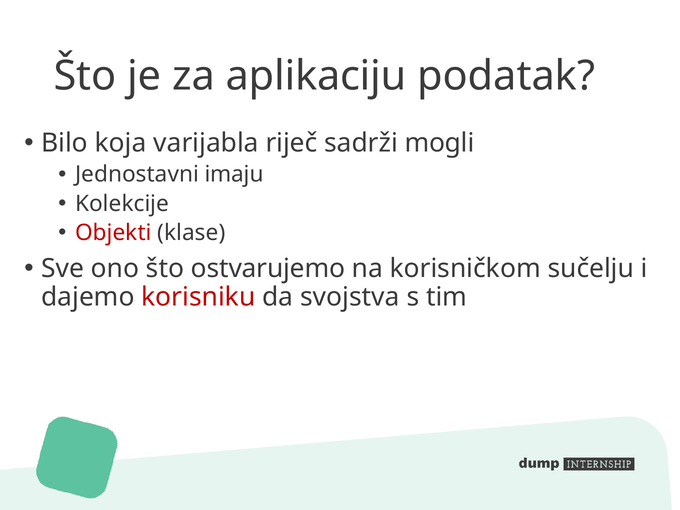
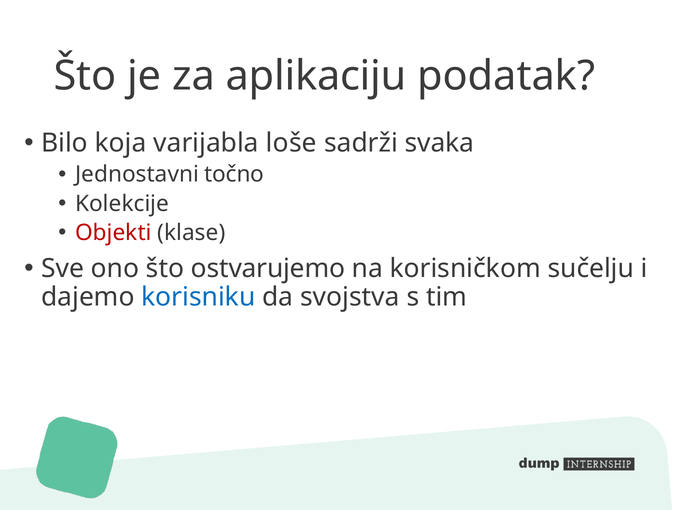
riječ: riječ -> loše (291, 143)
mogli: mogli -> svaka (439, 143)
imaju: imaju -> točno (234, 174)
korisniku colour: red -> blue (198, 297)
